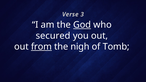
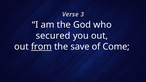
God underline: present -> none (82, 25)
nigh: nigh -> save (80, 47)
Tomb: Tomb -> Come (116, 47)
